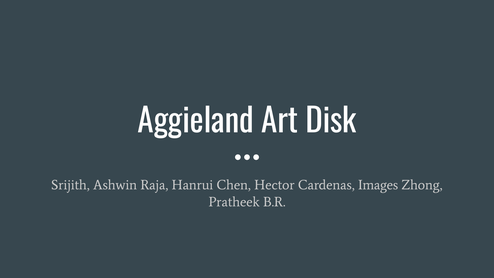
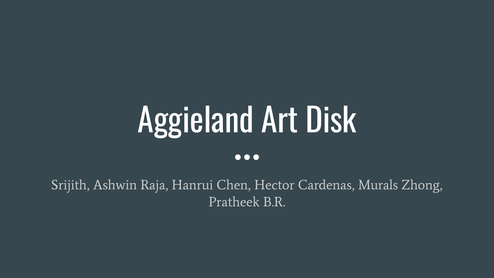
Images: Images -> Murals (378, 185)
